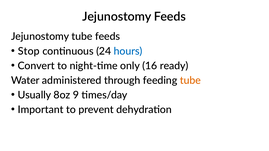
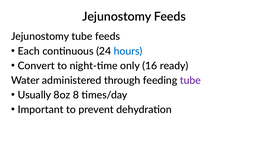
Stop: Stop -> Each (29, 51)
tube colour: orange -> purple (190, 81)
9: 9 -> 8 (76, 95)
